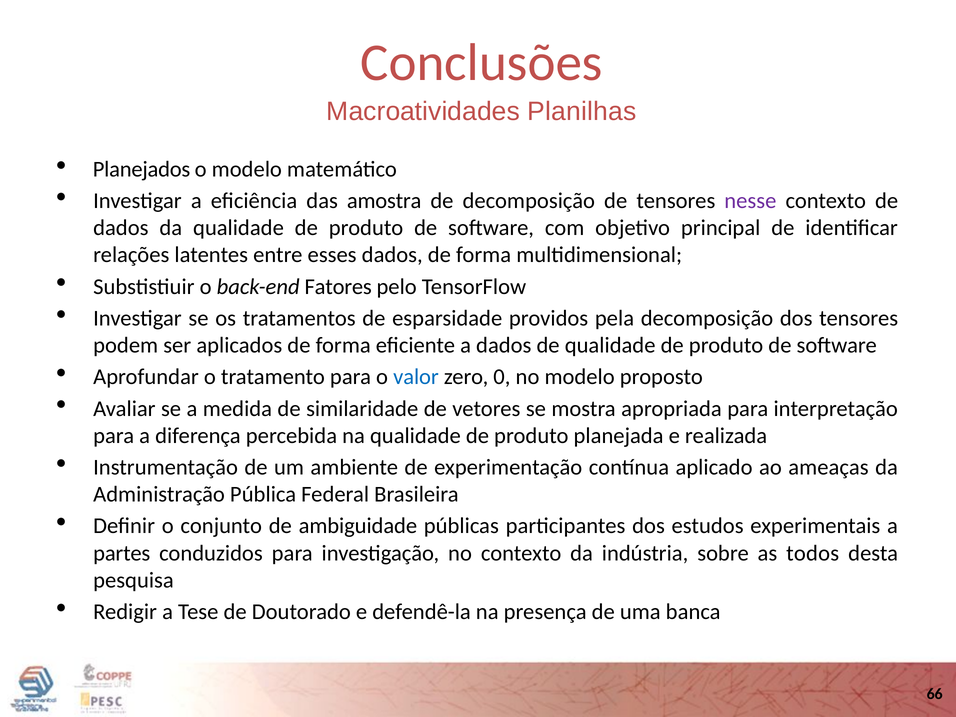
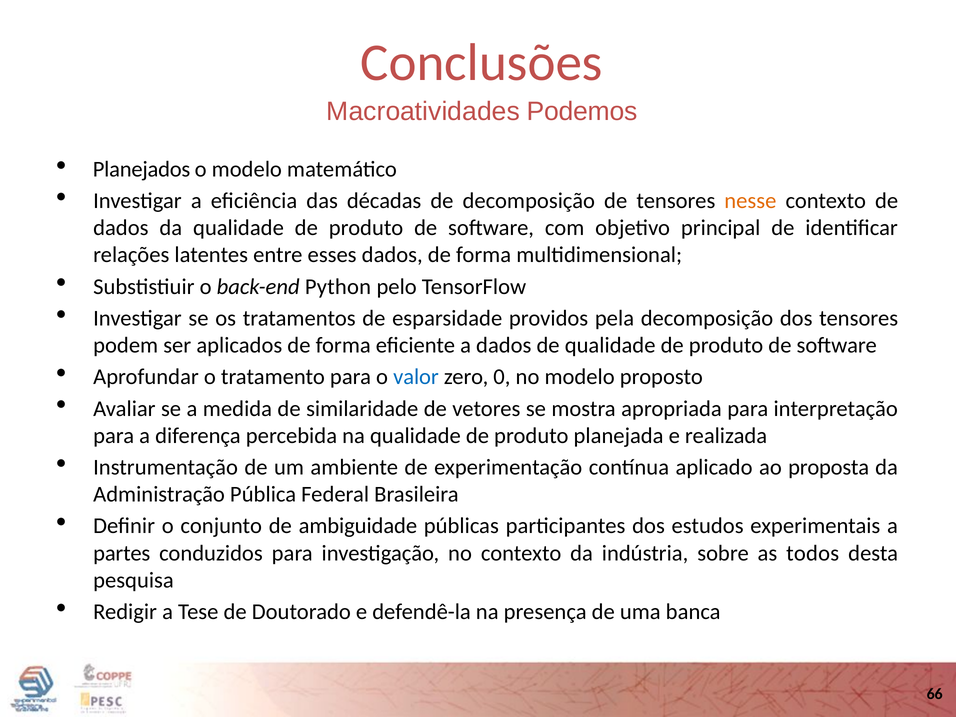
Planilhas: Planilhas -> Podemos (582, 112)
amostra: amostra -> décadas (384, 201)
nesse colour: purple -> orange (750, 201)
Fatores: Fatores -> Python (338, 287)
ameaças: ameaças -> proposta (829, 467)
